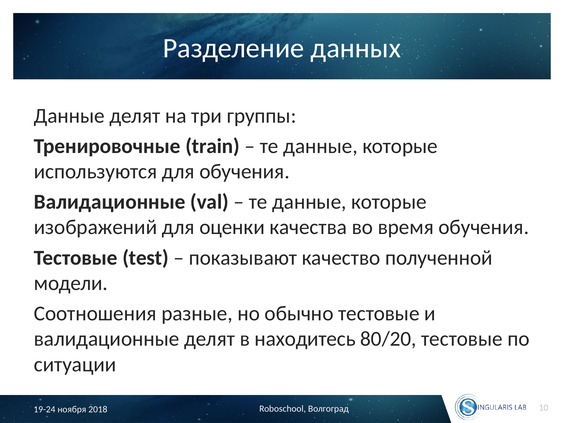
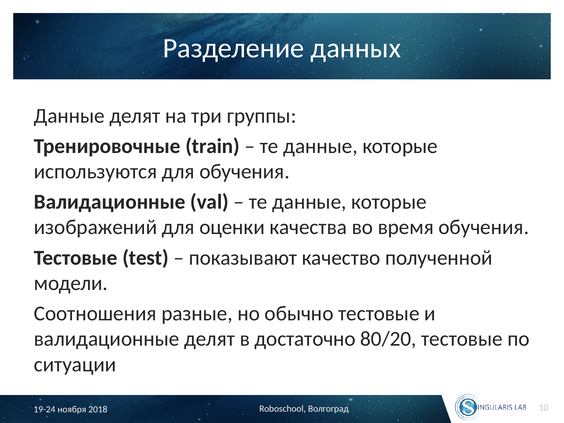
находитесь: находитесь -> достаточно (305, 339)
